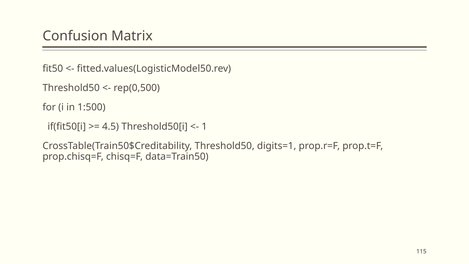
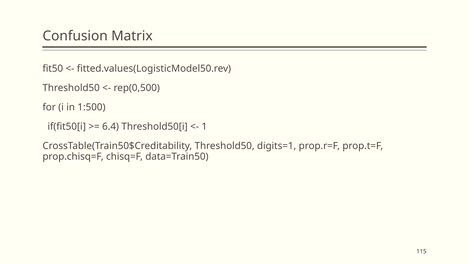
4.5: 4.5 -> 6.4 (111, 127)
